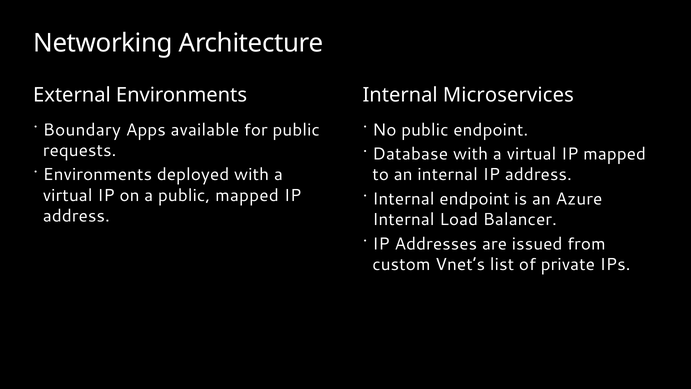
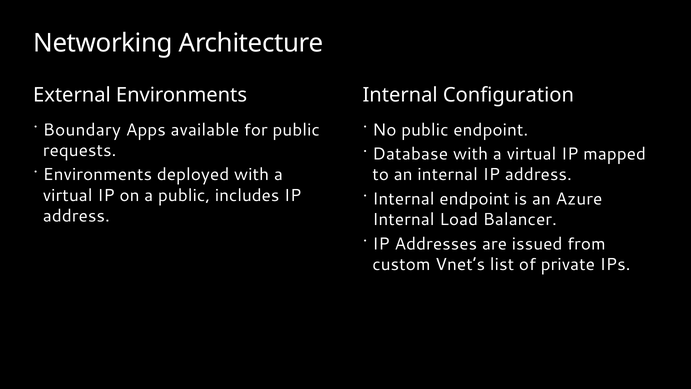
Microservices: Microservices -> Configuration (508, 95)
public mapped: mapped -> includes (247, 195)
